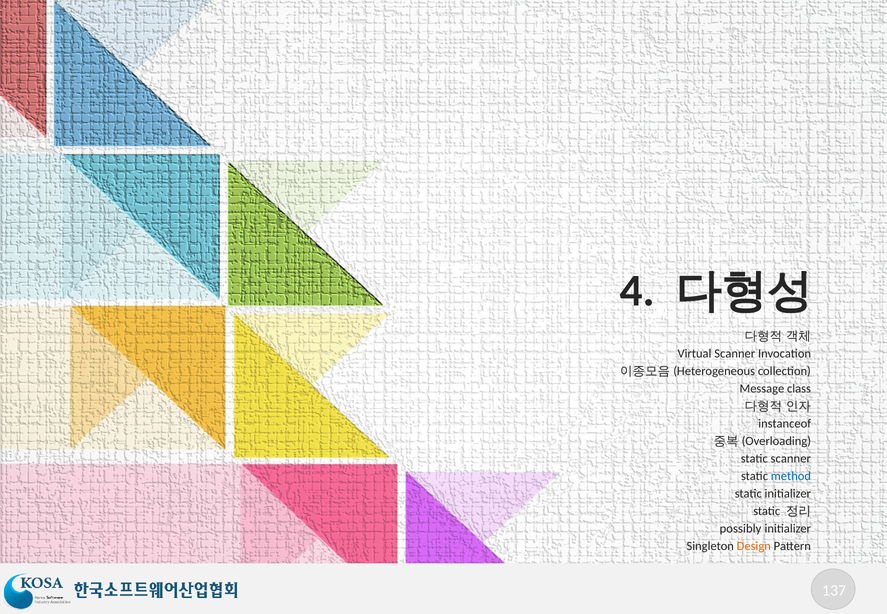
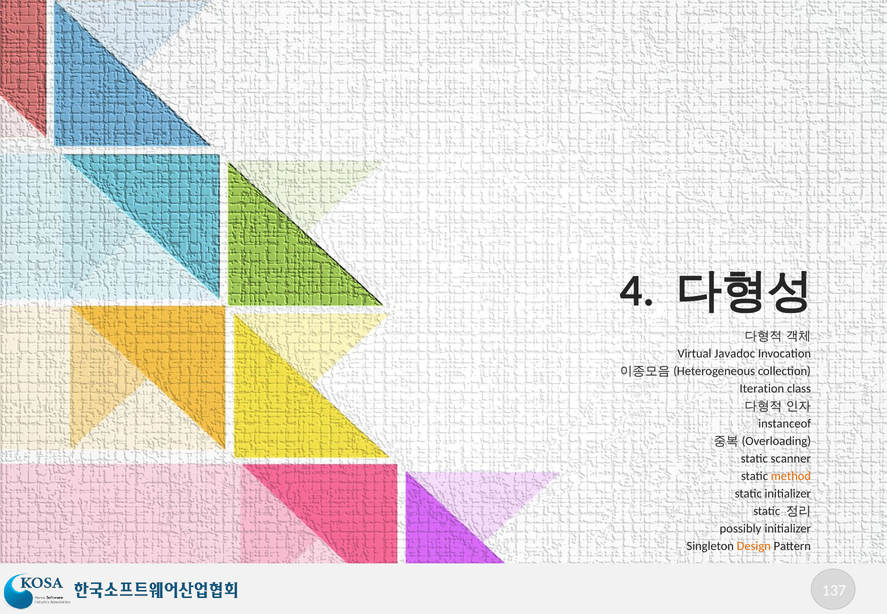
Virtual Scanner: Scanner -> Javadoc (735, 353)
Message: Message -> Iteration (762, 389)
method colour: blue -> orange (791, 476)
